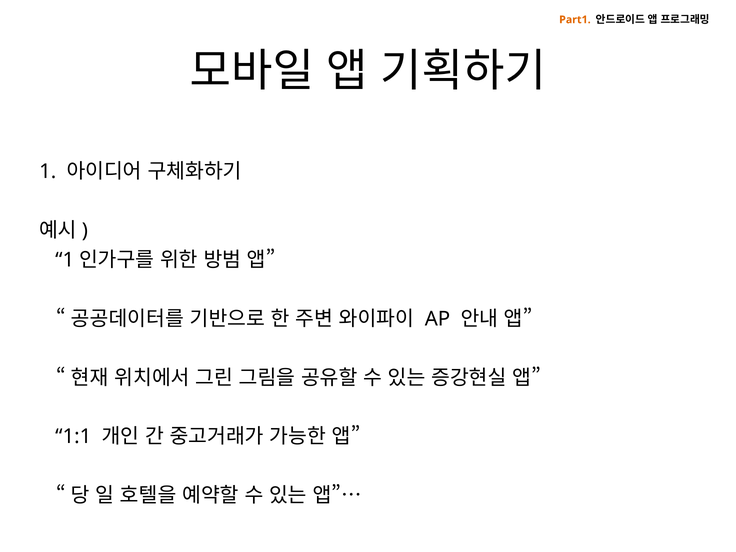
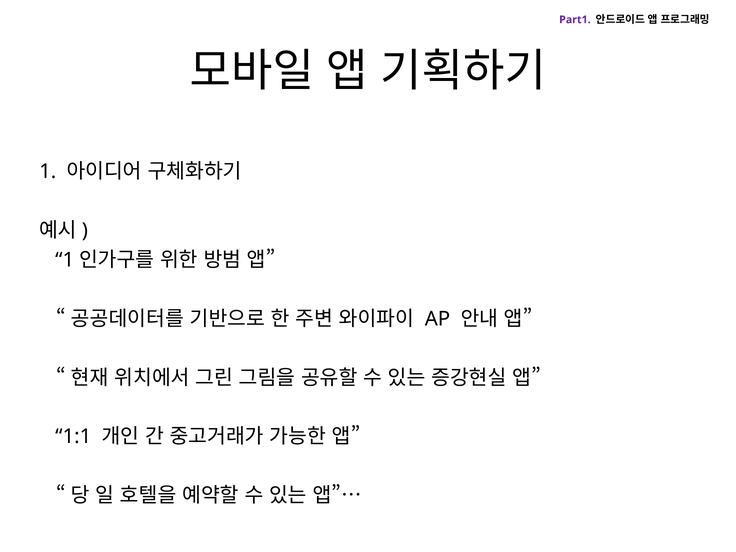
Part1 colour: orange -> purple (575, 20)
